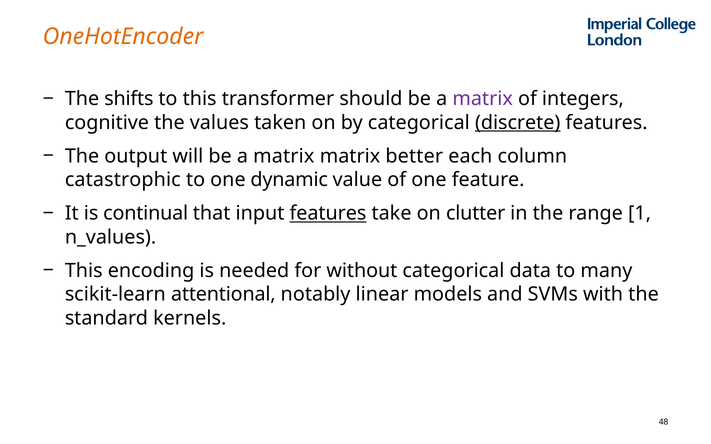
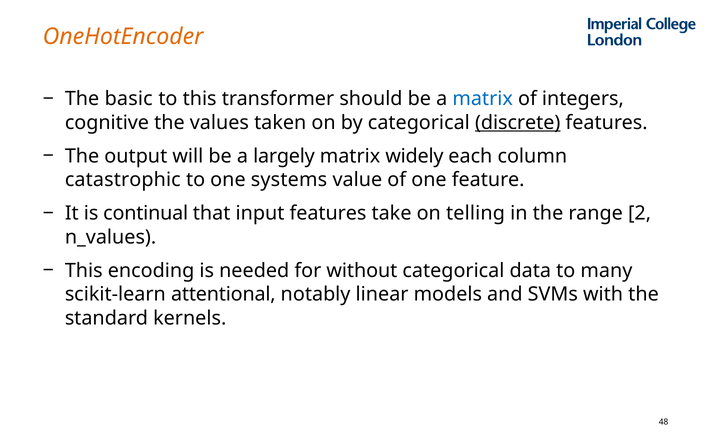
shifts: shifts -> basic (129, 99)
matrix colour: purple -> blue (483, 99)
will be a matrix: matrix -> largely (284, 156)
better: better -> widely (414, 156)
dynamic: dynamic -> systems (289, 180)
features underline: present -> none (328, 214)
clutter: clutter -> telling (475, 214)
1: 1 -> 2 (640, 214)
